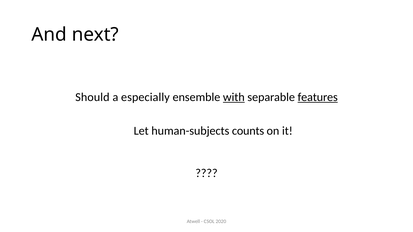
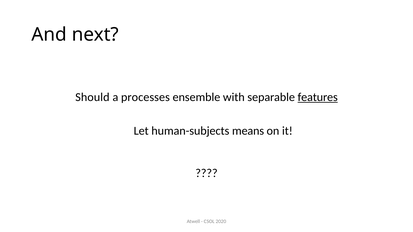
especially: especially -> processes (145, 97)
with underline: present -> none (234, 97)
counts: counts -> means (248, 131)
